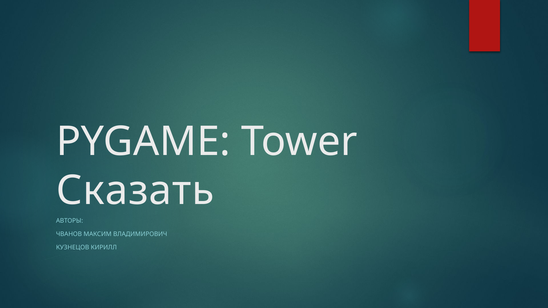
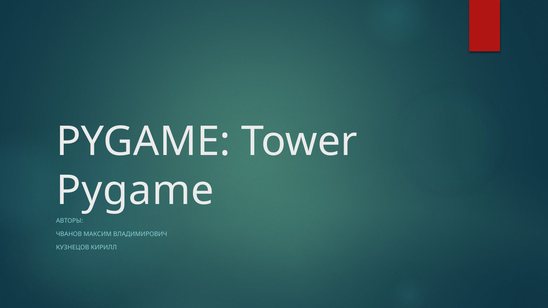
Сказать: Сказать -> Pygame (135, 191)
